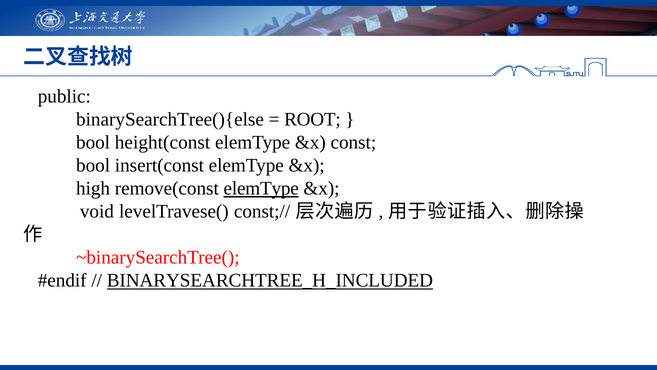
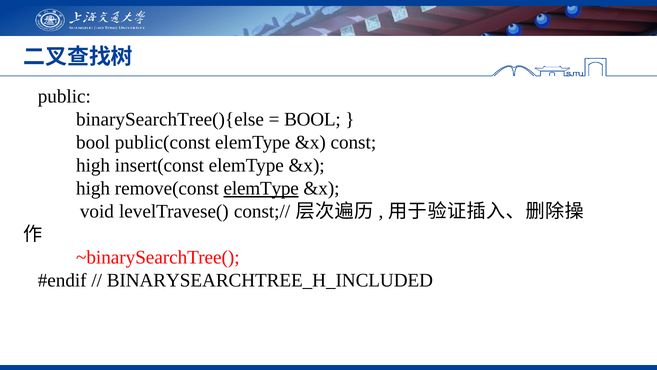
ROOT: ROOT -> BOOL (312, 119)
height(const: height(const -> public(const (163, 142)
bool: bool -> high (93, 165)
BINARYSEARCHTREE_H_INCLUDED underline: present -> none (270, 280)
